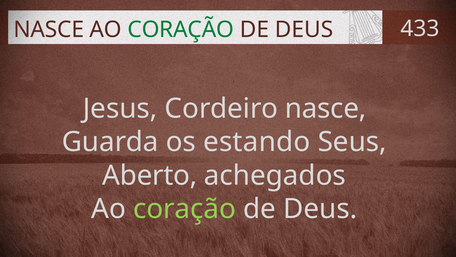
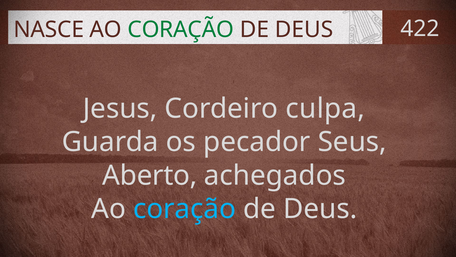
433: 433 -> 422 (420, 29)
Cordeiro nasce: nasce -> culpa (325, 108)
estando: estando -> pecador (257, 142)
coração colour: light green -> light blue (185, 209)
